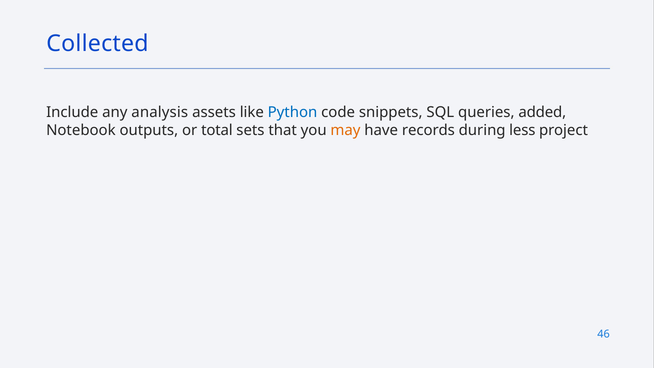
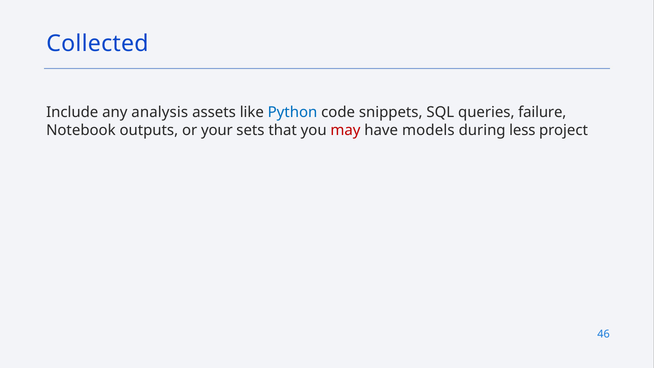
added: added -> failure (542, 112)
total: total -> your (217, 130)
may colour: orange -> red (345, 130)
records: records -> models (428, 130)
